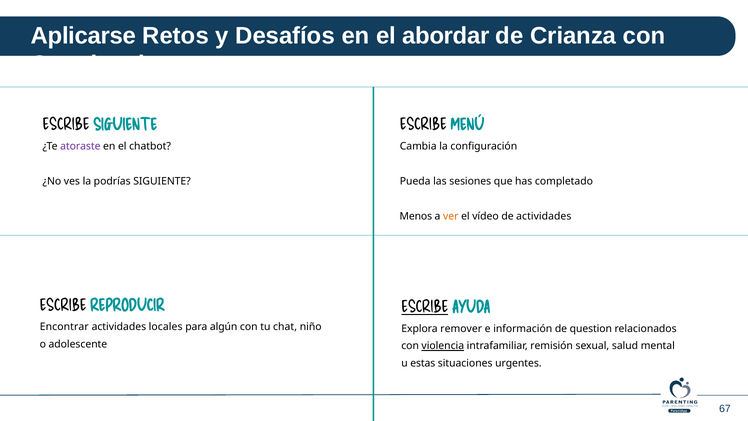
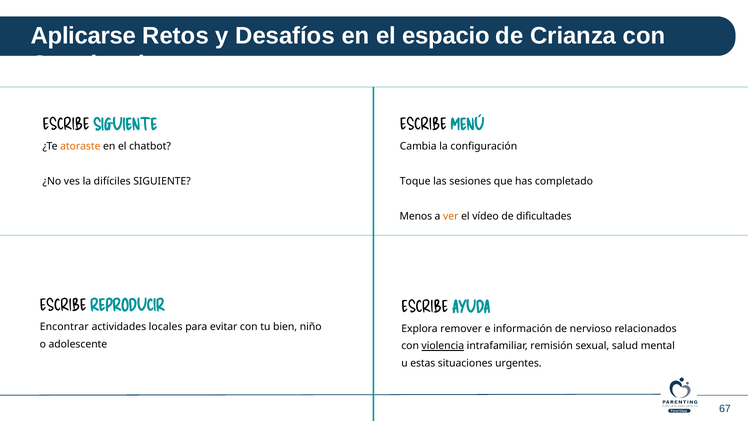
abordar: abordar -> espacio (446, 36)
atoraste colour: purple -> orange (80, 146)
podrías: podrías -> difíciles (112, 181)
Pueda: Pueda -> Toque (415, 181)
de actividades: actividades -> dificultades (544, 216)
ESCRIBE underline: present -> none (425, 307)
algún: algún -> evitar (224, 327)
chat: chat -> bien (285, 327)
question: question -> nervioso (591, 328)
